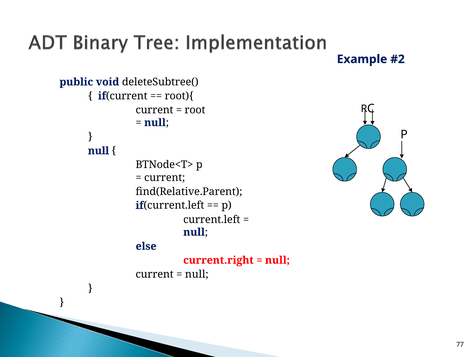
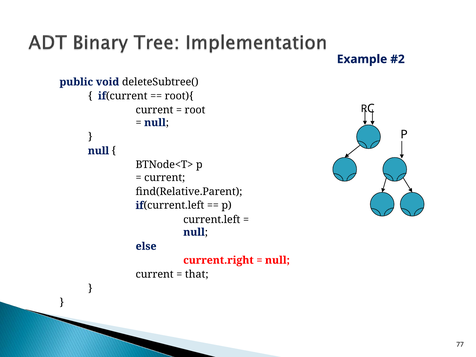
null: null -> that (197, 274)
